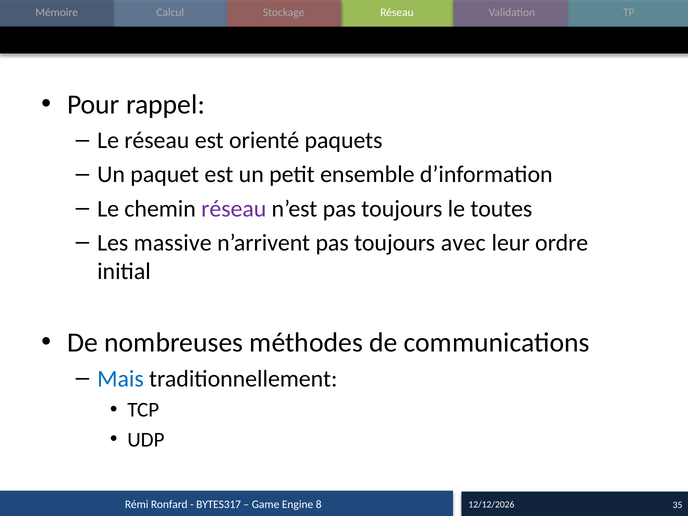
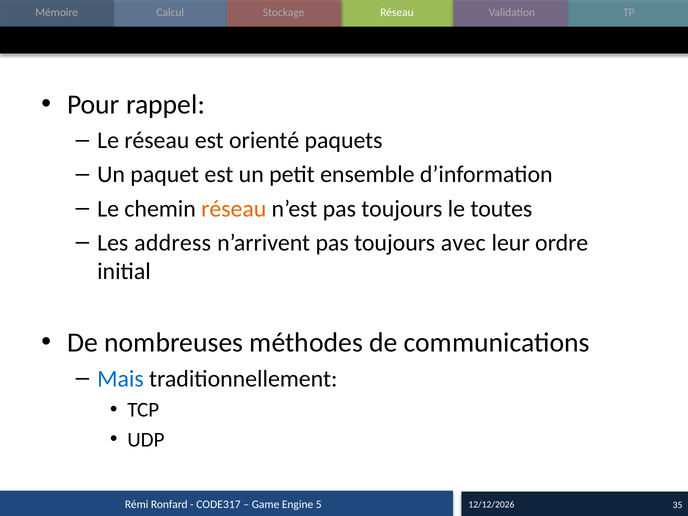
réseau colour: purple -> orange (234, 209)
massive: massive -> address (173, 243)
BYTES317: BYTES317 -> CODE317 (218, 505)
8: 8 -> 5 (319, 505)
